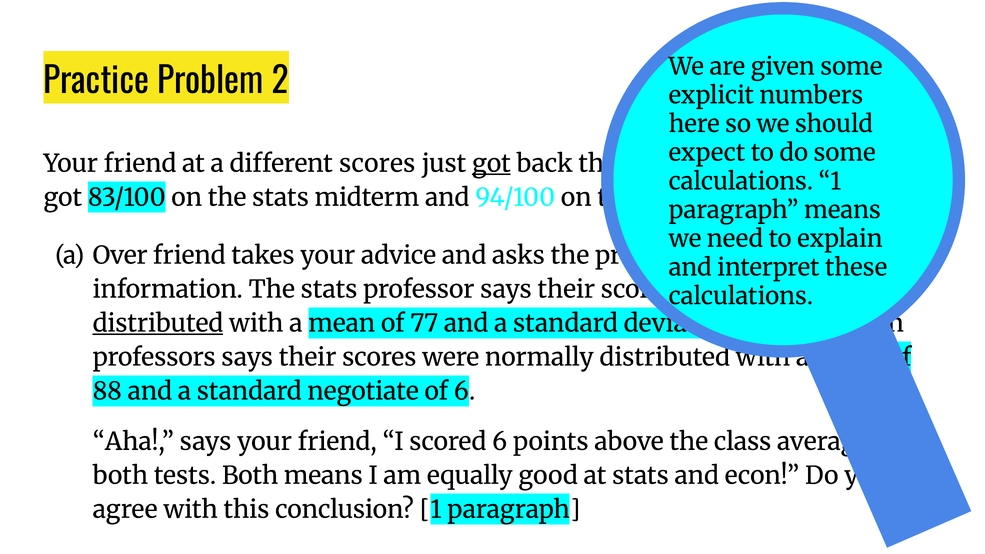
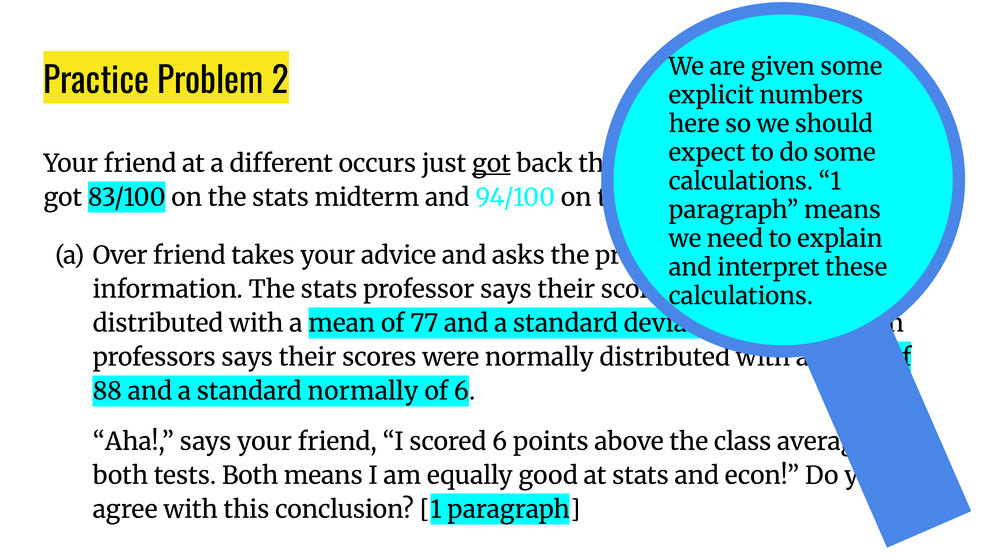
different scores: scores -> occurs (377, 164)
distributed underline: present -> none (158, 324)
standard negotiate: negotiate -> normally (363, 391)
